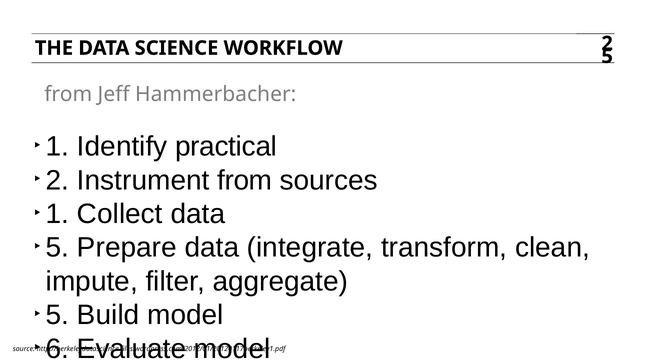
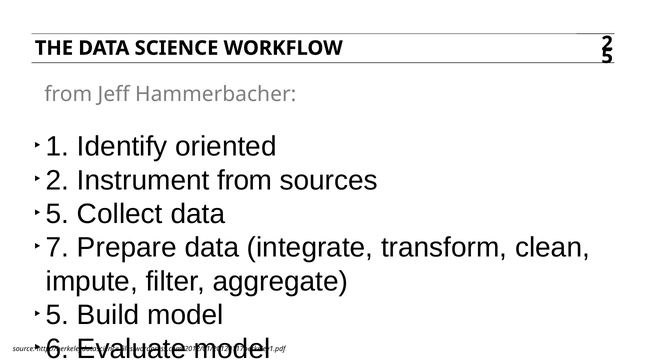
practical: practical -> oriented (226, 147)
1: 1 -> 5 (58, 214)
5: 5 -> 7 (58, 248)
